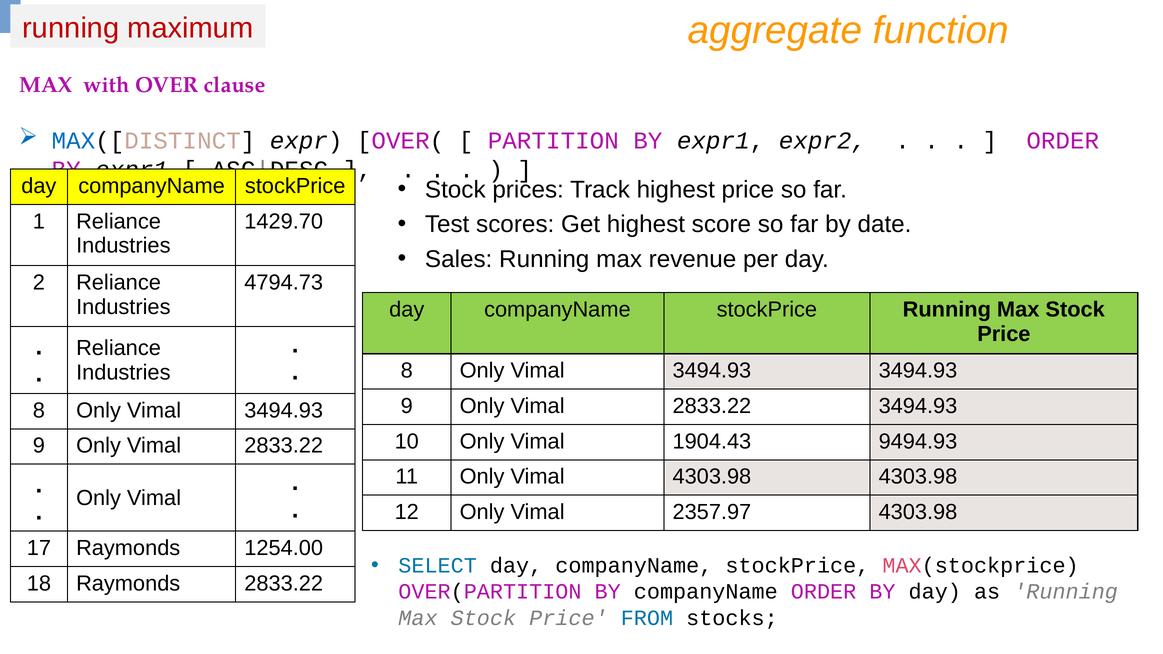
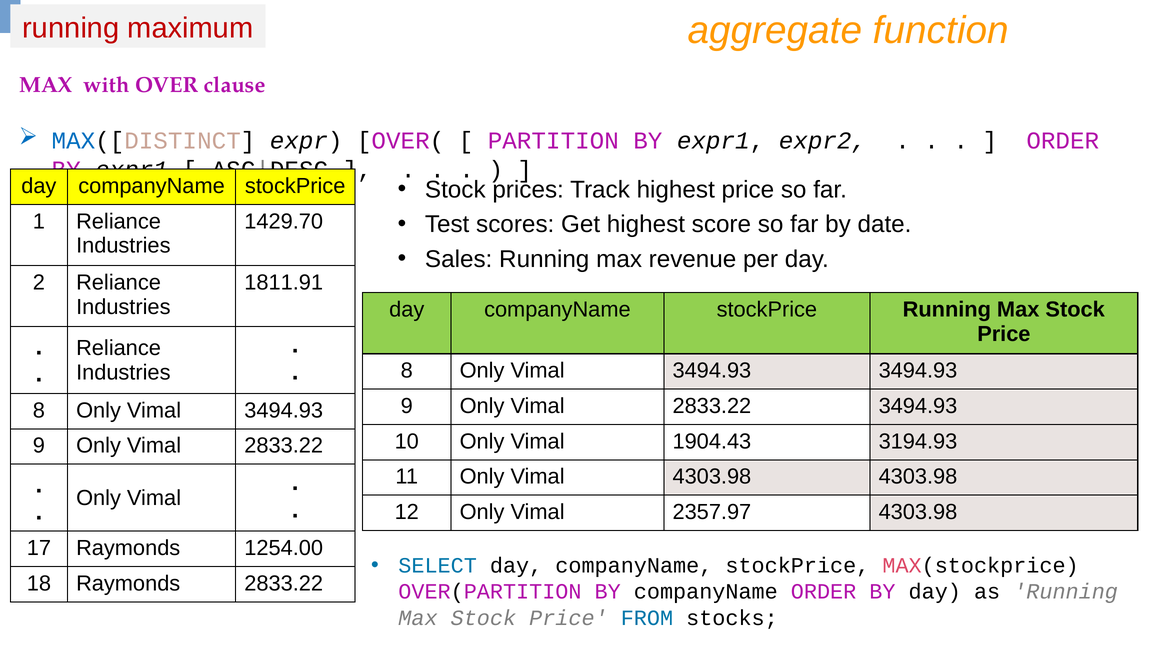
4794.73: 4794.73 -> 1811.91 (284, 282)
9494.93: 9494.93 -> 3194.93 (918, 442)
